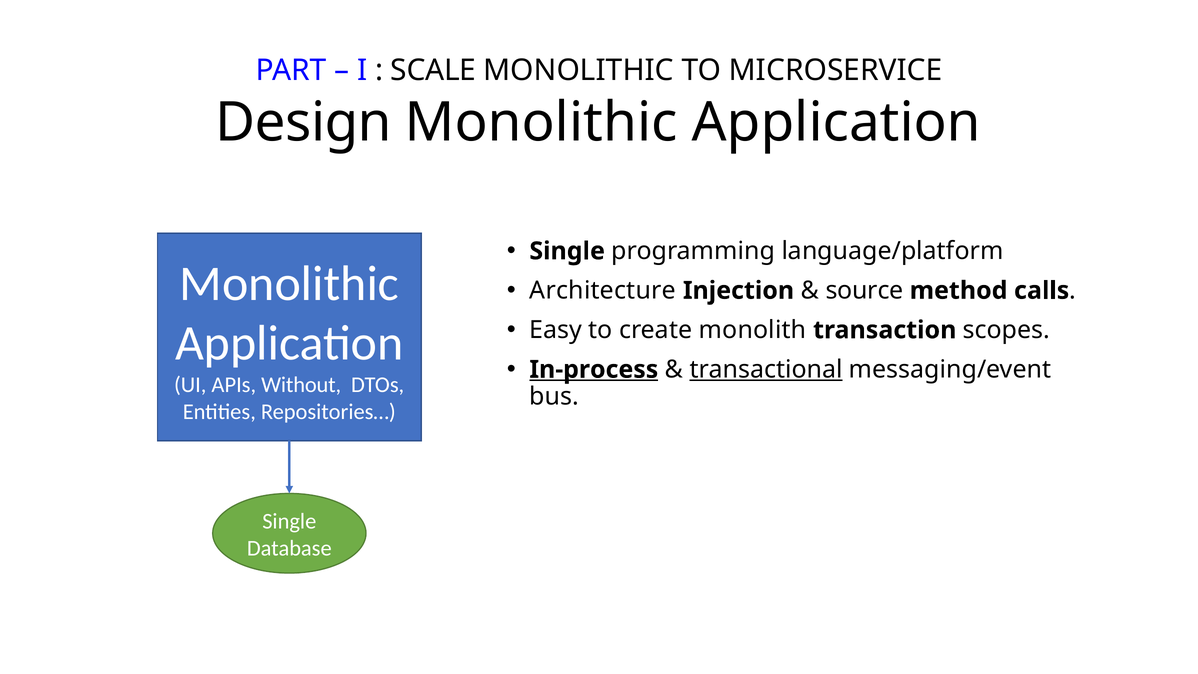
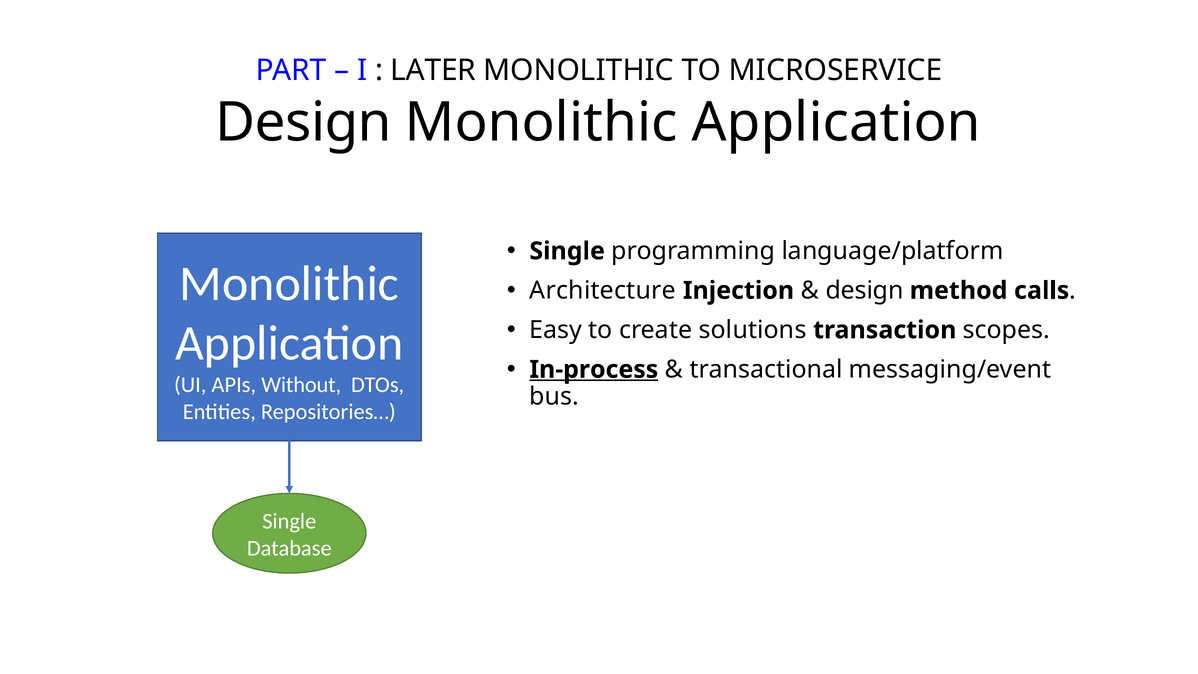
SCALE: SCALE -> LATER (433, 70)
source: source -> design (865, 290)
monolith: monolith -> solutions (753, 330)
transactional underline: present -> none (766, 369)
